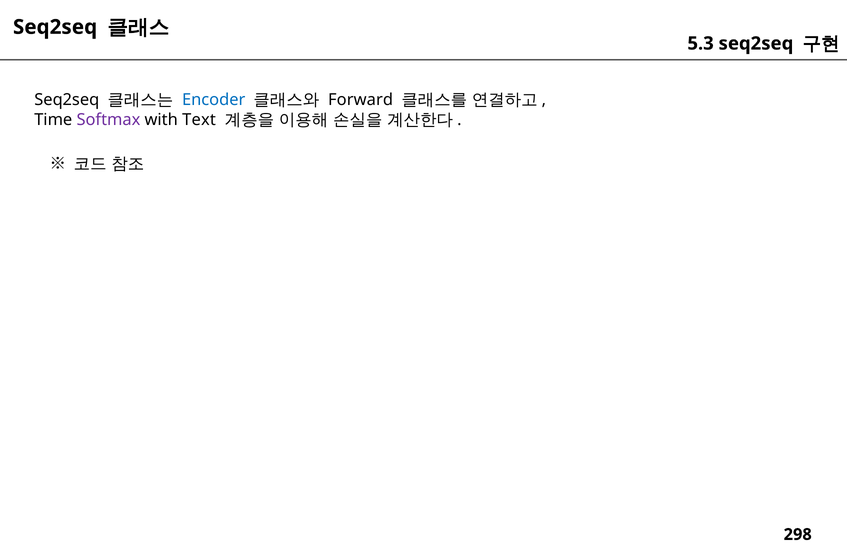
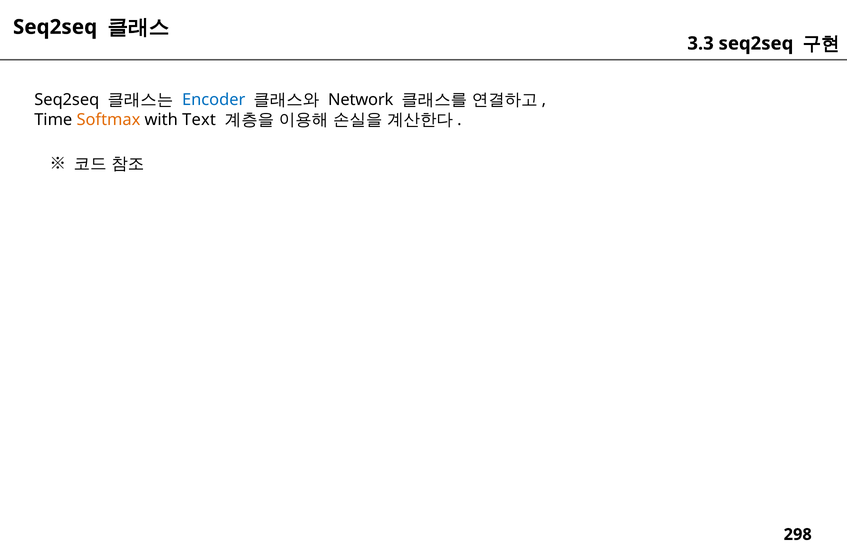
5.3: 5.3 -> 3.3 (701, 43)
Forward: Forward -> Network (361, 100)
Softmax colour: purple -> orange (108, 120)
